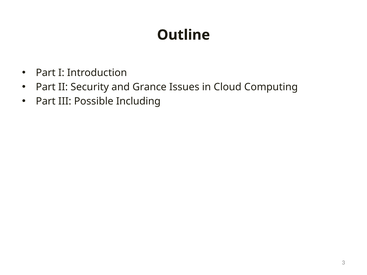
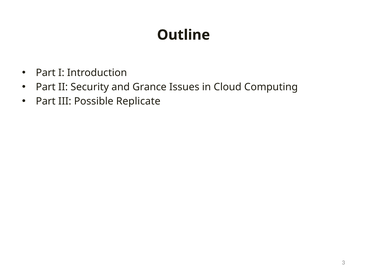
Including: Including -> Replicate (138, 101)
